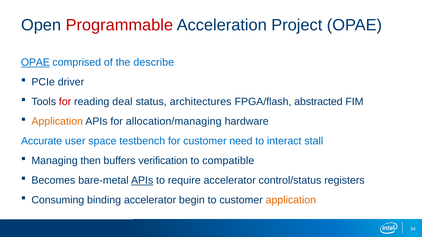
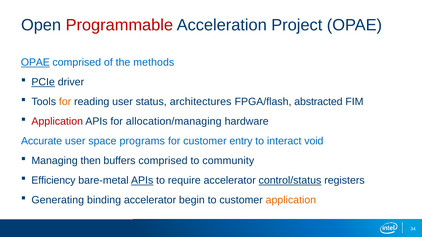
describe: describe -> methods (154, 63)
PCIe underline: none -> present (43, 82)
for colour: red -> orange (65, 102)
reading deal: deal -> user (123, 102)
Application colour: orange -> red (57, 122)
testbench: testbench -> programs (142, 141)
need: need -> entry (241, 141)
stall: stall -> void (314, 141)
buffers verification: verification -> comprised (163, 161)
compatible: compatible -> community (228, 161)
Becomes: Becomes -> Efficiency (53, 181)
control/status underline: none -> present (290, 181)
Consuming: Consuming -> Generating (58, 200)
